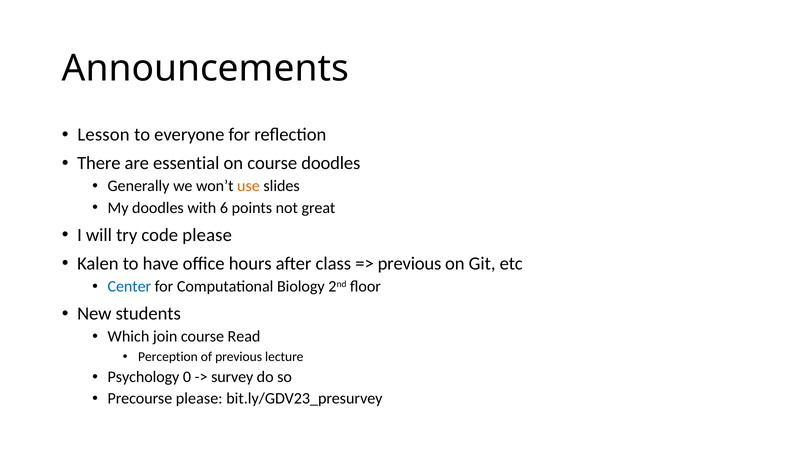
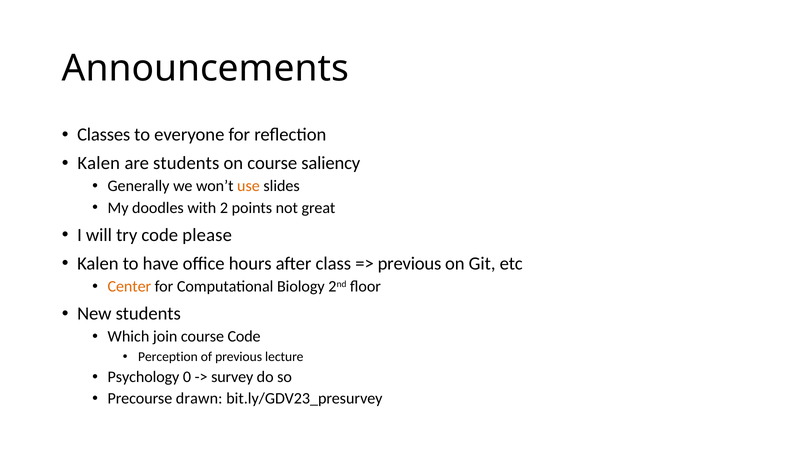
Lesson: Lesson -> Classes (104, 135)
There: There -> Kalen (99, 163)
are essential: essential -> students (186, 163)
course doodles: doodles -> saliency (331, 163)
6: 6 -> 2 (224, 208)
Center colour: blue -> orange (129, 286)
course Read: Read -> Code (244, 336)
Precourse please: please -> drawn (199, 398)
